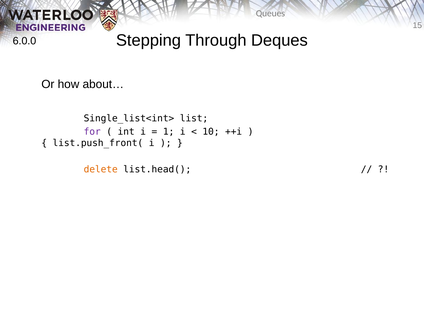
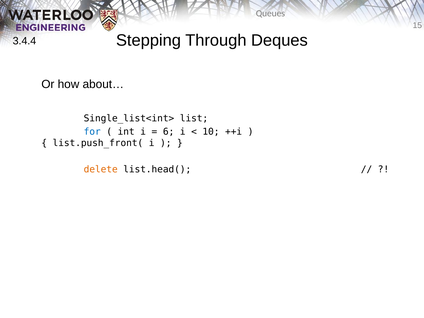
6.0.0: 6.0.0 -> 3.4.4 (24, 41)
for colour: purple -> blue (92, 132)
1: 1 -> 6 (169, 132)
